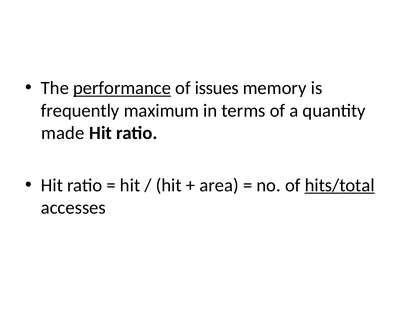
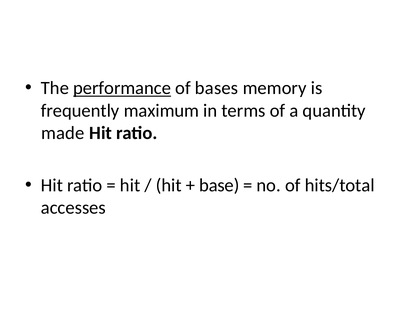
issues: issues -> bases (217, 88)
area: area -> base (219, 185)
hits/total underline: present -> none (340, 185)
